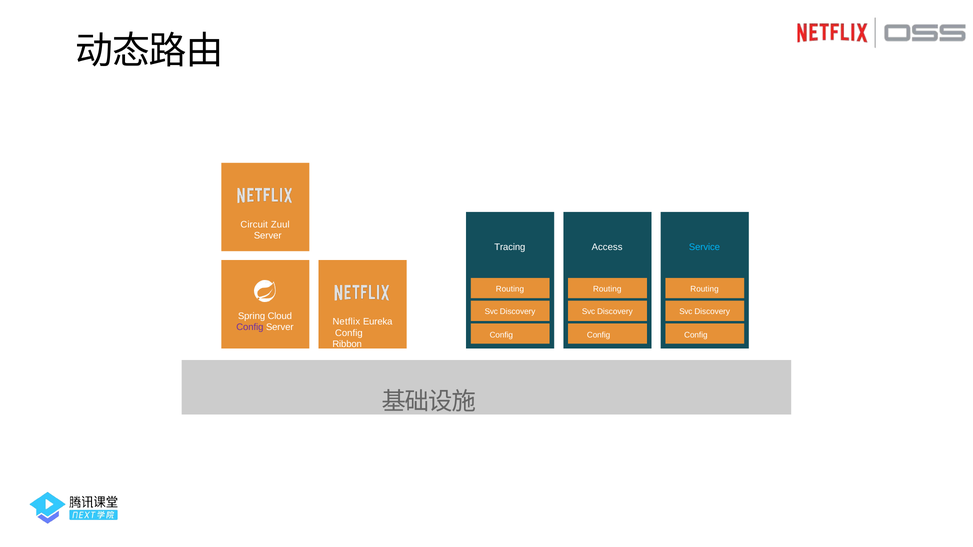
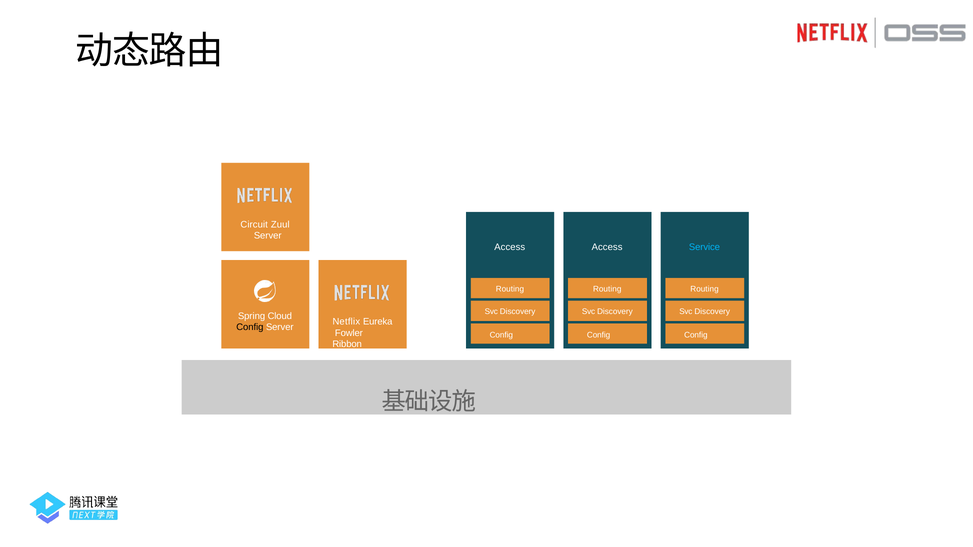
Tracing: Tracing -> Access (510, 247)
Config colour: purple -> black (250, 328)
Config: Config -> Fowler (349, 333)
